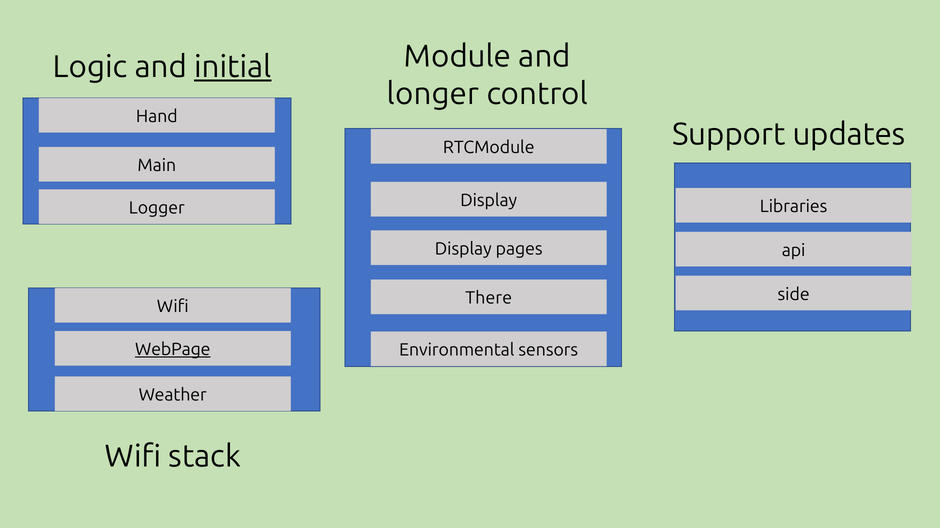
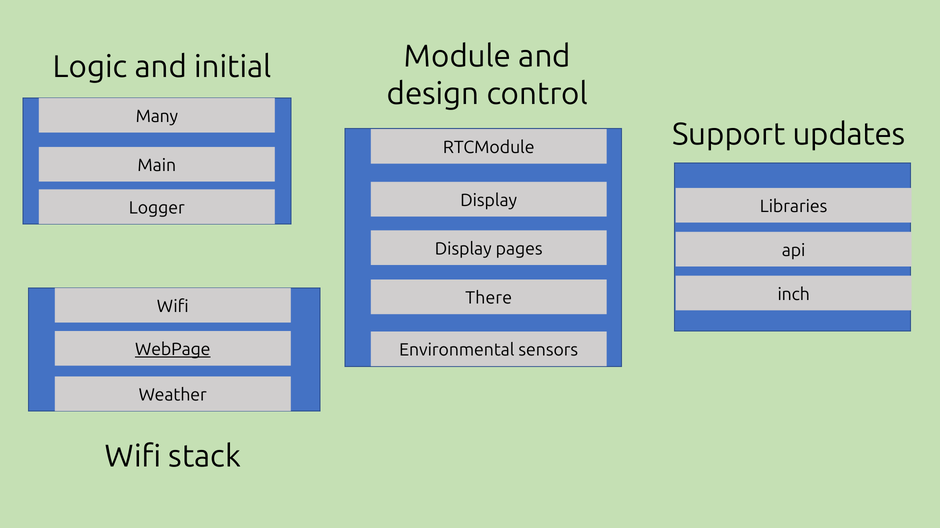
initial underline: present -> none (233, 67)
longer: longer -> design (433, 94)
Hand: Hand -> Many (157, 117)
side: side -> inch (794, 295)
